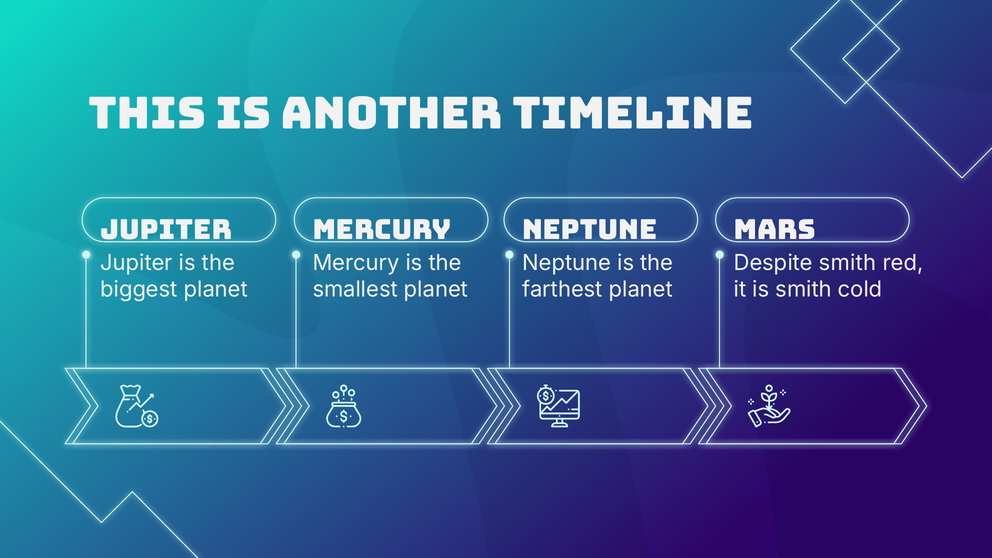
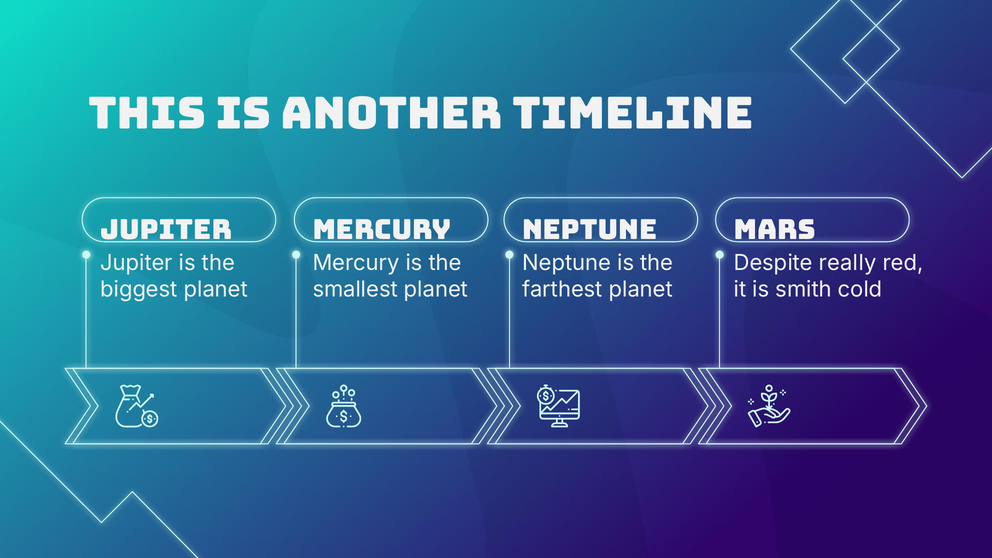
smith: smith -> really (848, 263)
